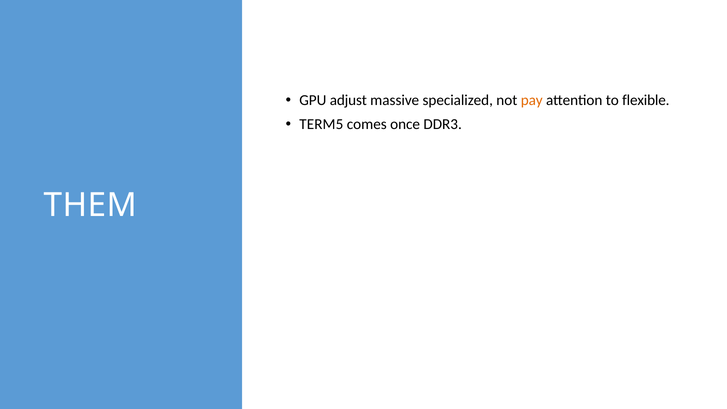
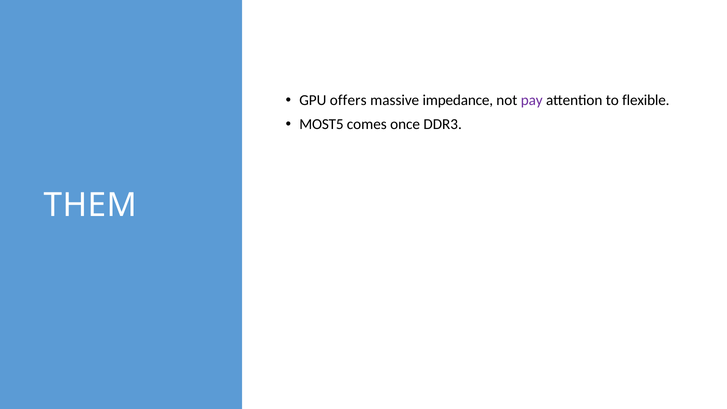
adjust: adjust -> offers (348, 100)
specialized: specialized -> impedance (458, 100)
pay colour: orange -> purple (532, 100)
TERM5: TERM5 -> MOST5 (321, 124)
